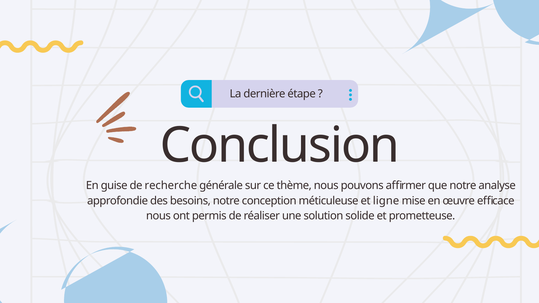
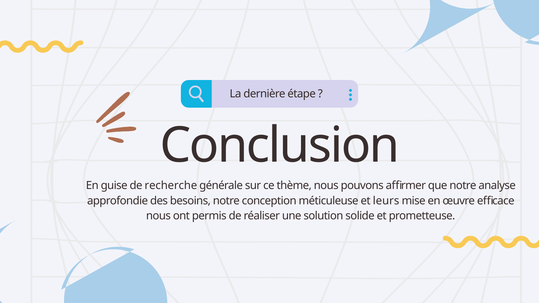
ligne: ligne -> leurs (386, 201)
